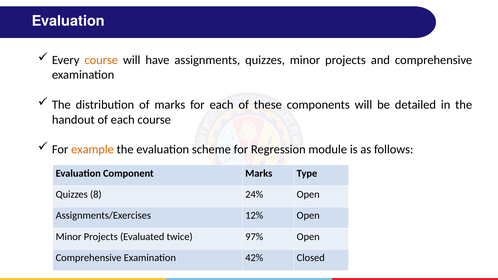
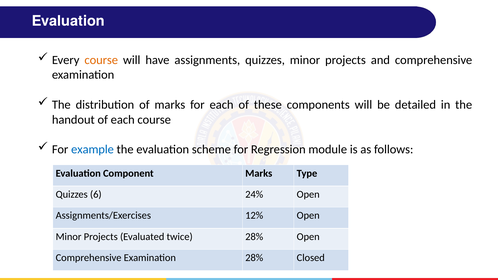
example colour: orange -> blue (92, 150)
8: 8 -> 6 (96, 194)
twice 97%: 97% -> 28% (254, 237)
Examination 42%: 42% -> 28% (254, 258)
